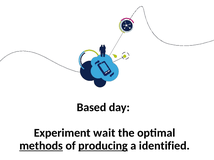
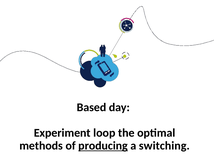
wait: wait -> loop (104, 133)
methods underline: present -> none (41, 146)
identified: identified -> switching (164, 146)
